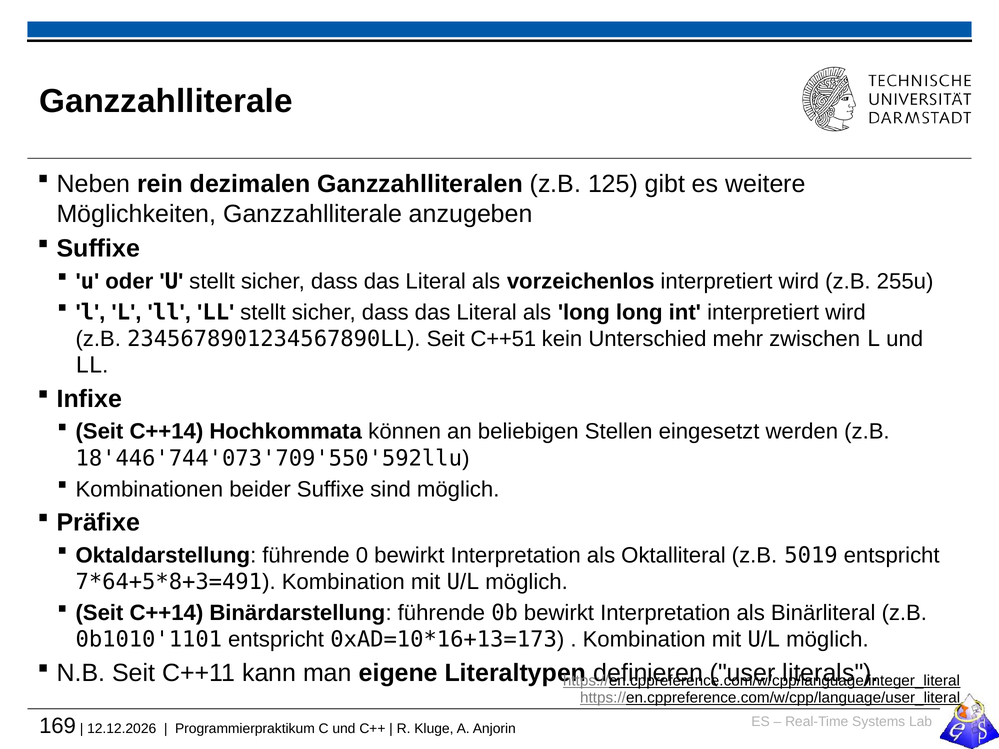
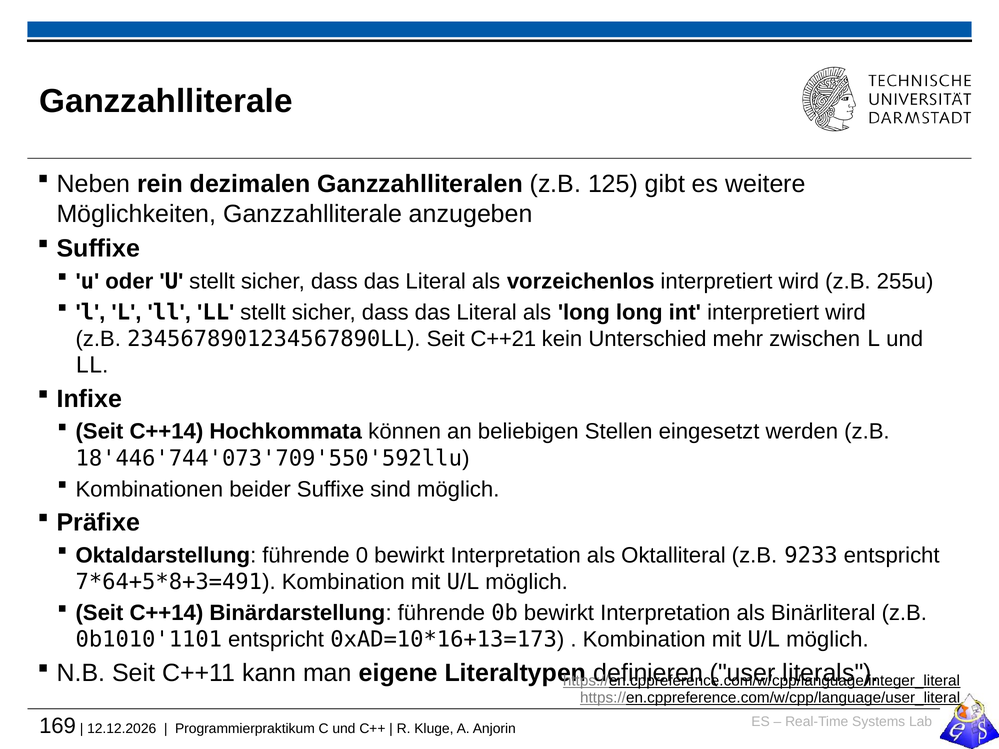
C++51: C++51 -> C++21 (503, 339)
5019: 5019 -> 9233 (811, 555)
